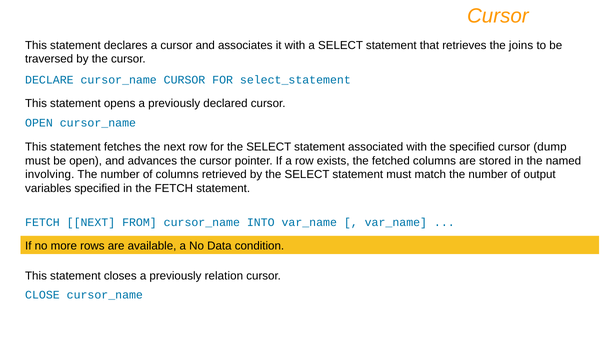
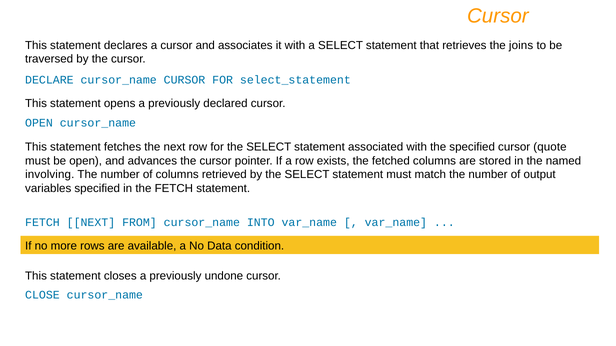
dump: dump -> quote (550, 147)
relation: relation -> undone (224, 276)
